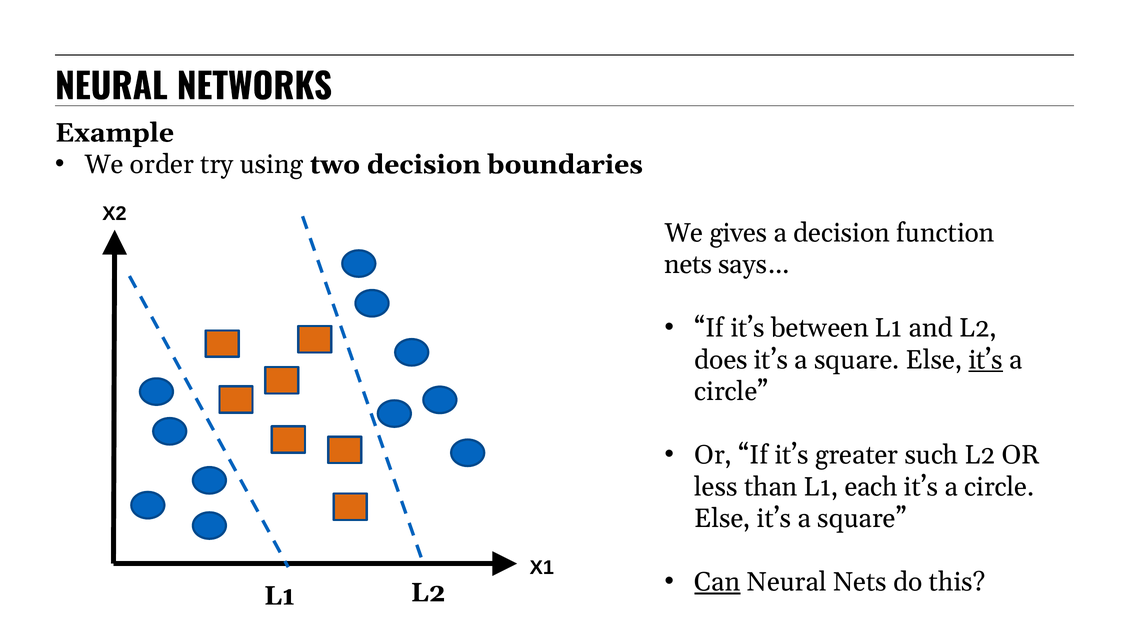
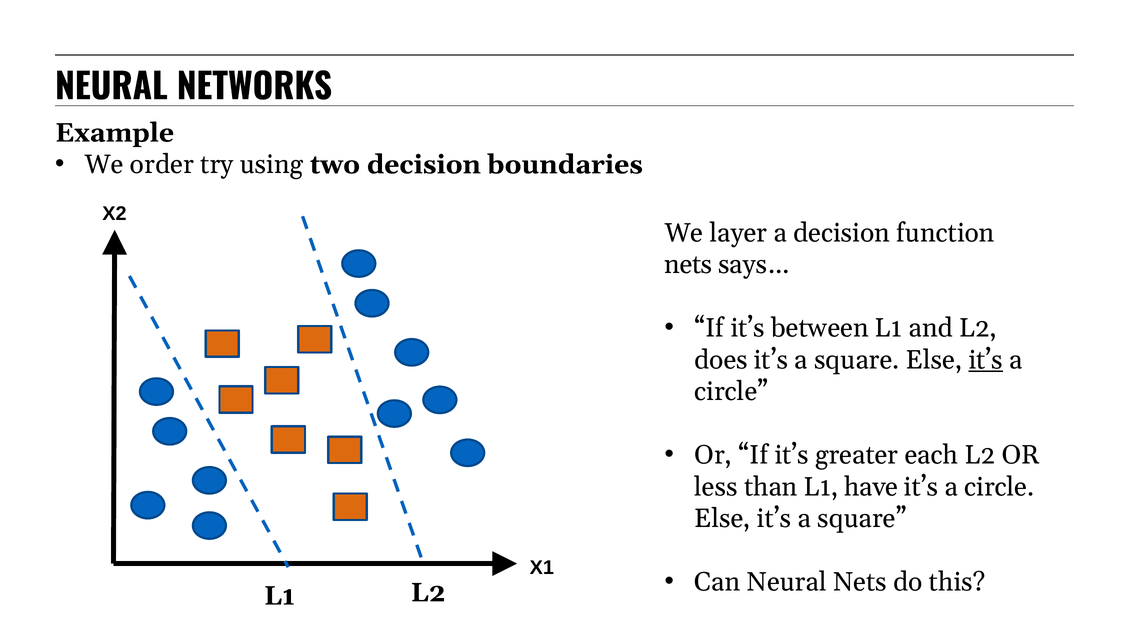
gives: gives -> layer (738, 233)
such: such -> each (931, 455)
each: each -> have (871, 487)
Can underline: present -> none (717, 582)
